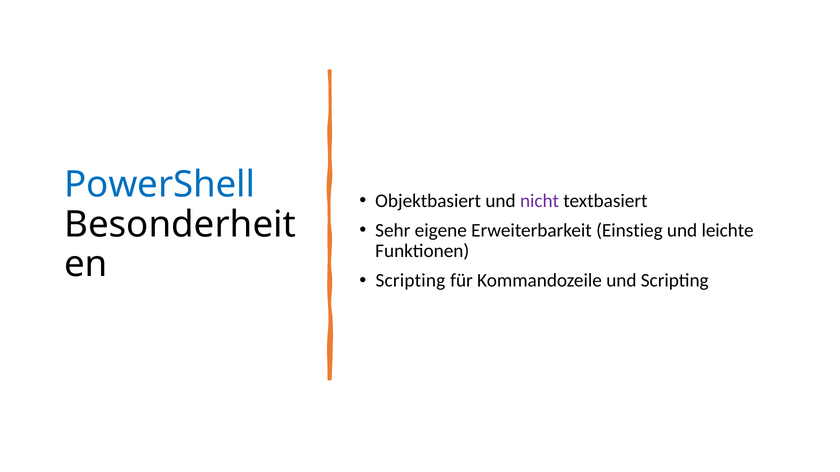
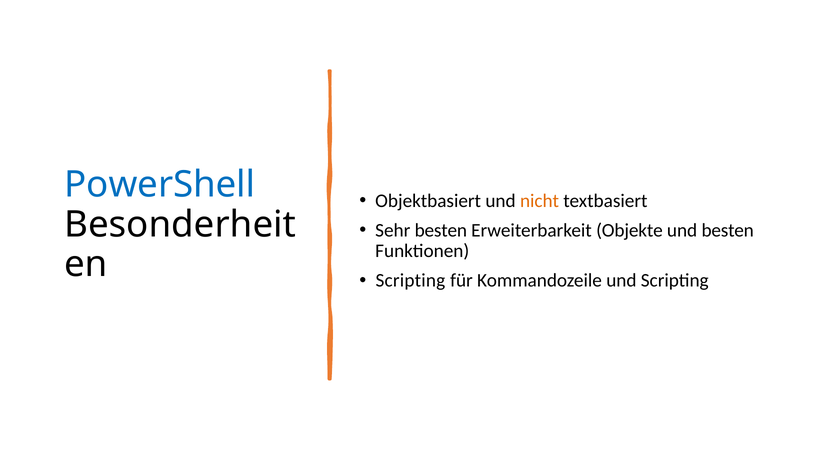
nicht colour: purple -> orange (540, 201)
Sehr eigene: eigene -> besten (441, 231)
Einstieg: Einstieg -> Objekte (629, 231)
und leichte: leichte -> besten (728, 231)
